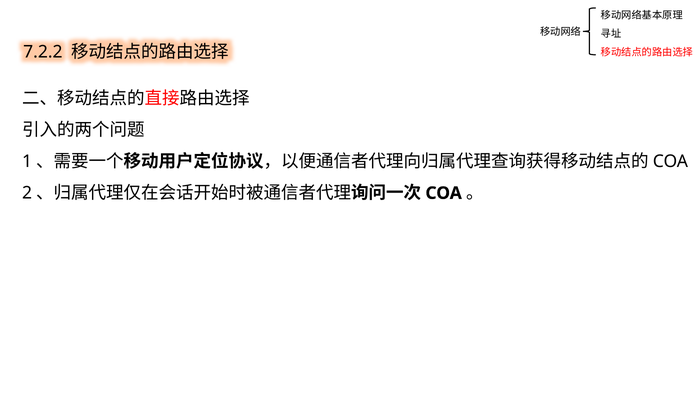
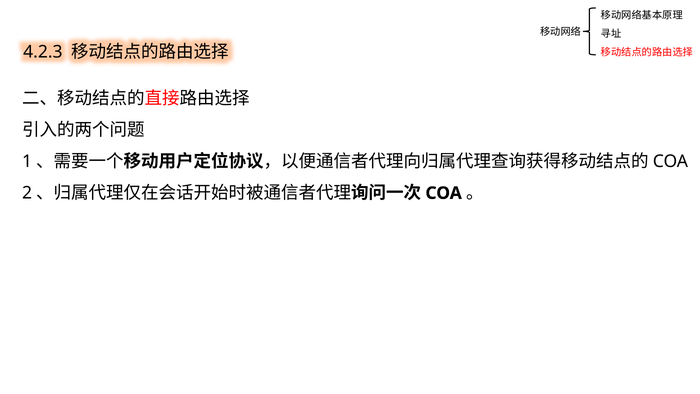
7.2.2: 7.2.2 -> 4.2.3 (43, 52)
